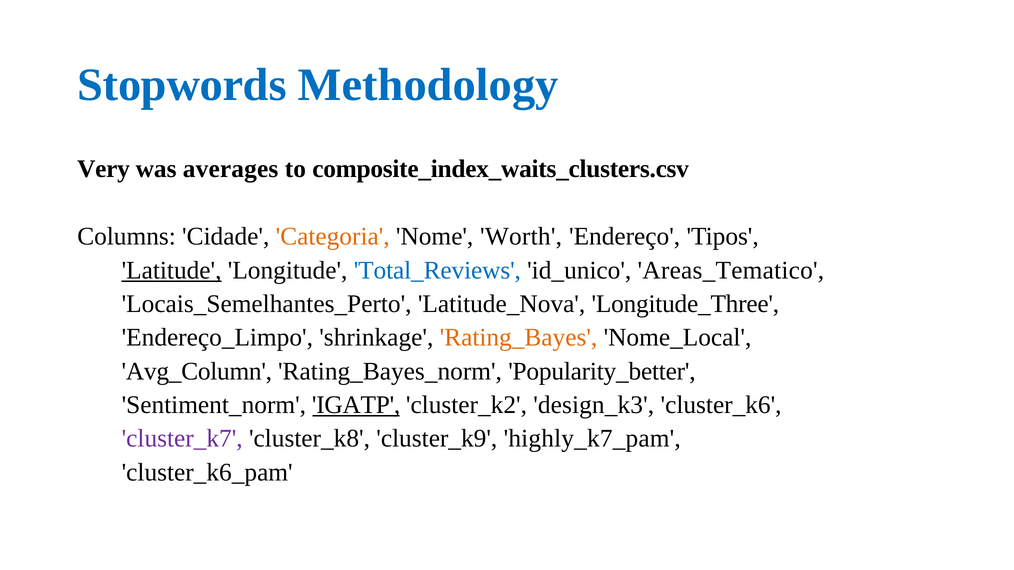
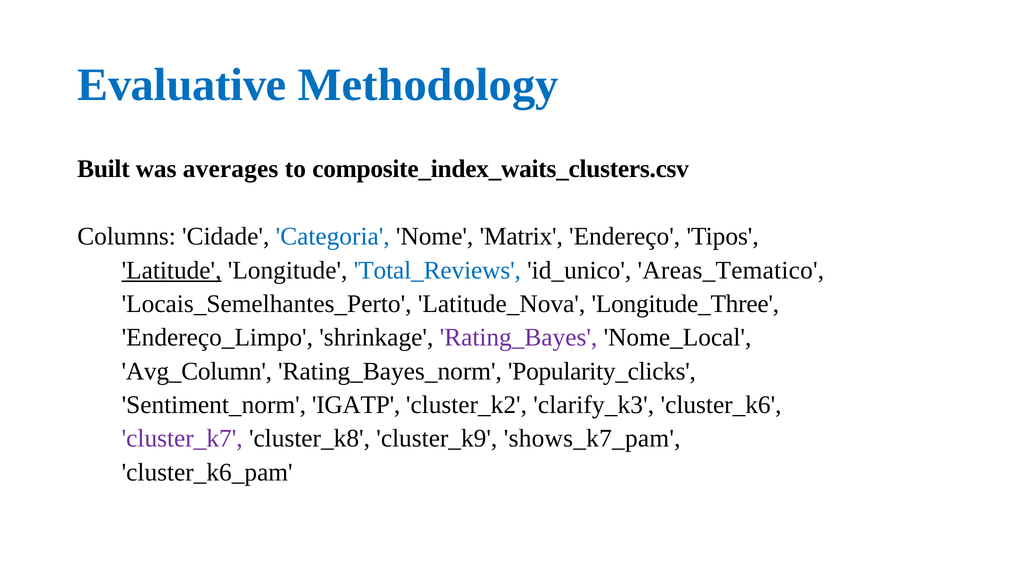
Stopwords: Stopwords -> Evaluative (182, 85)
Very: Very -> Built (103, 169)
Categoria colour: orange -> blue (333, 237)
Worth: Worth -> Matrix (521, 237)
Rating_Bayes colour: orange -> purple (518, 338)
Popularity_better: Popularity_better -> Popularity_clicks (602, 371)
IGATP underline: present -> none (356, 405)
design_k3: design_k3 -> clarify_k3 (594, 405)
highly_k7_pam: highly_k7_pam -> shows_k7_pam (592, 439)
